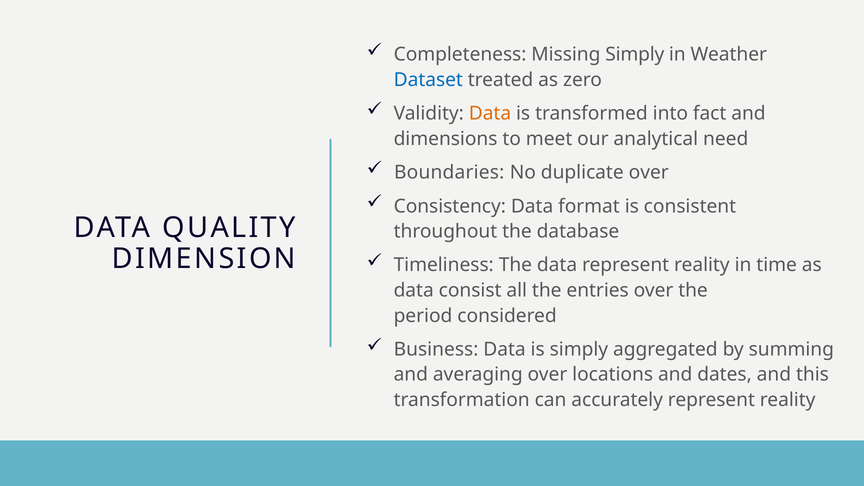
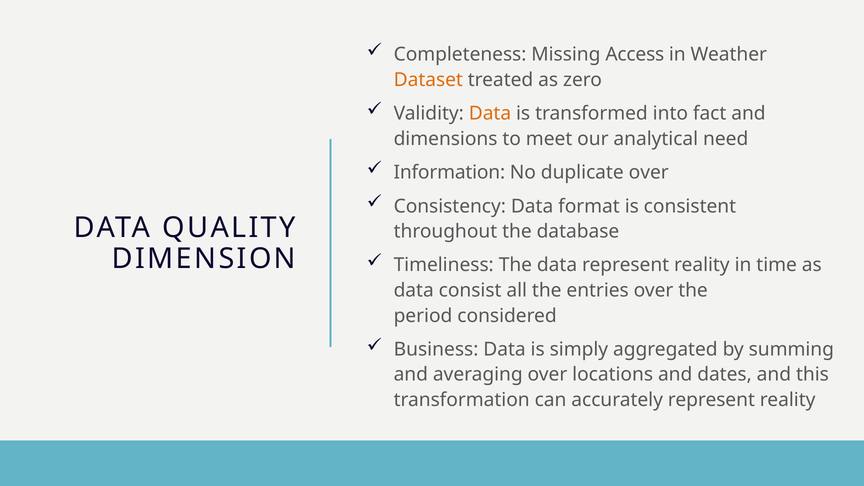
Missing Simply: Simply -> Access (635, 55)
Dataset colour: blue -> orange (428, 80)
Boundaries: Boundaries -> Information (449, 173)
